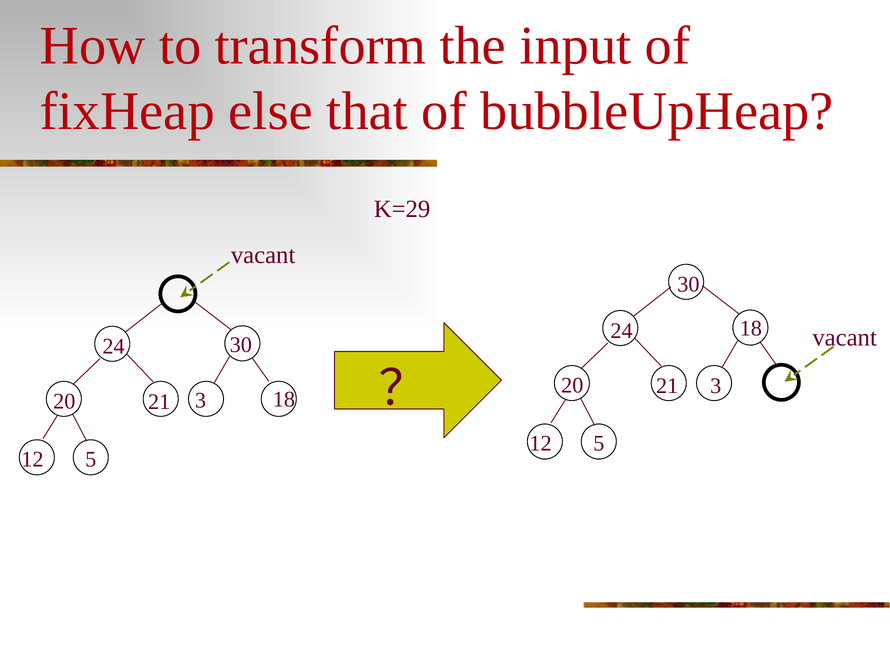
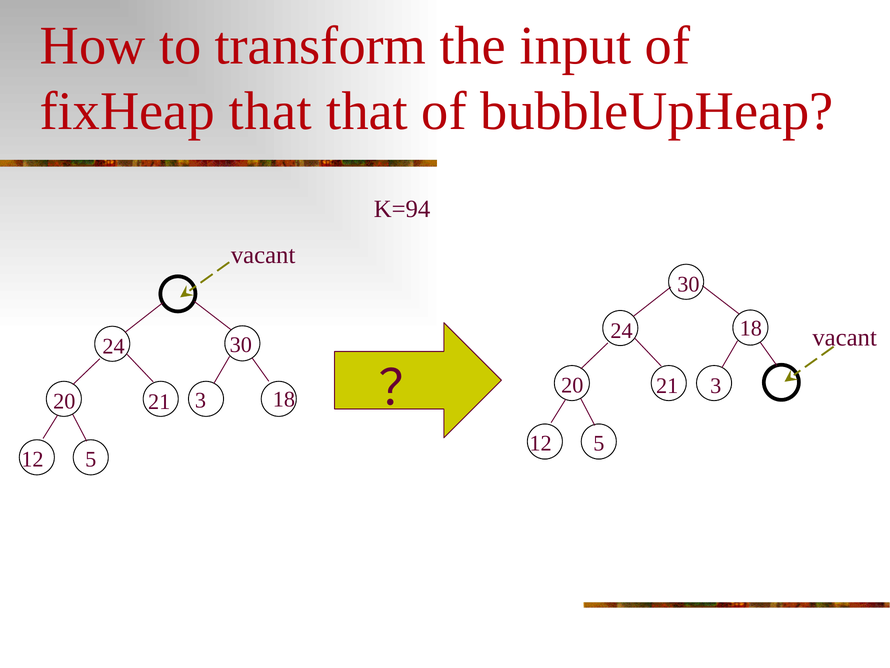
fixHeap else: else -> that (270, 111)
K=29: K=29 -> K=94 (402, 209)
